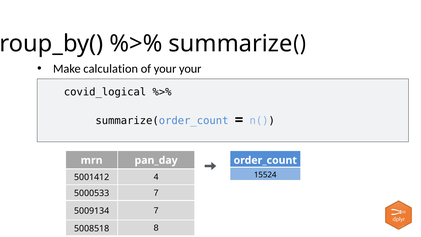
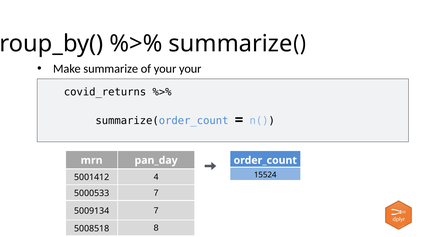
Make calculation: calculation -> summarize (111, 69)
covid_logical: covid_logical -> covid_returns (105, 92)
